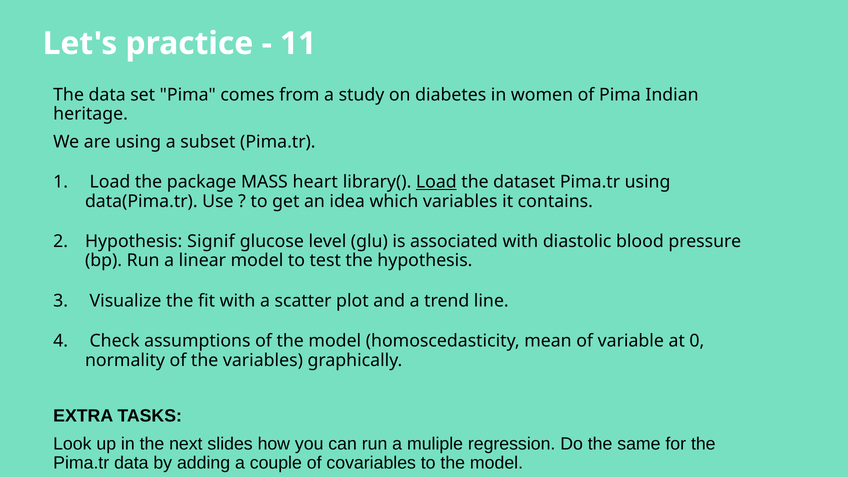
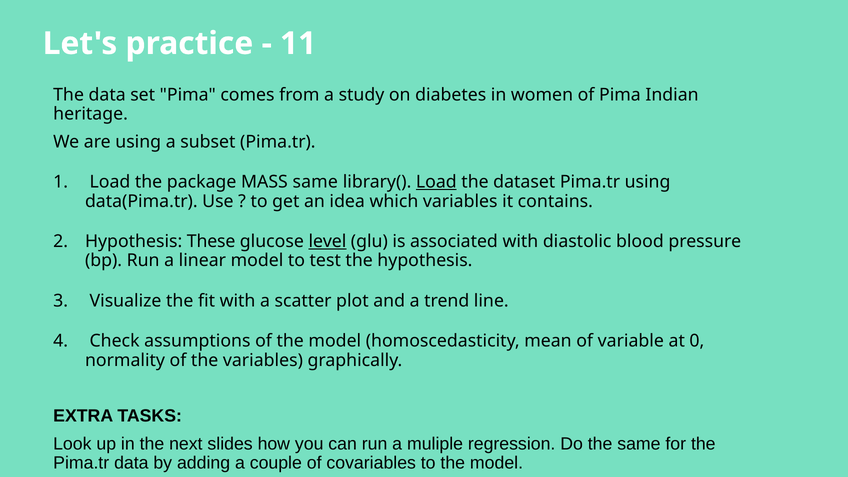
MASS heart: heart -> same (315, 182)
Signif: Signif -> These (211, 241)
level underline: none -> present (327, 241)
